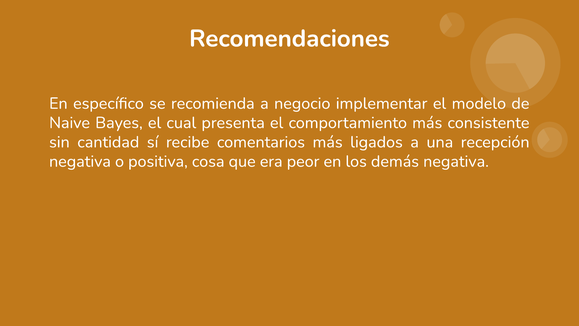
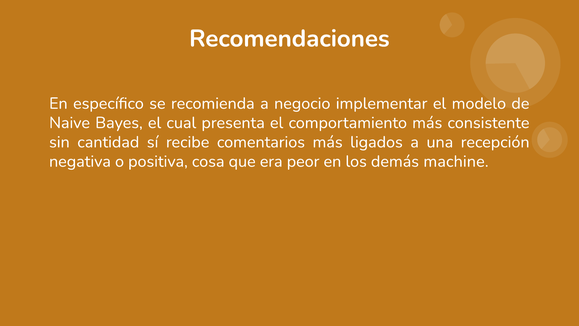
demás negativa: negativa -> machine (456, 161)
